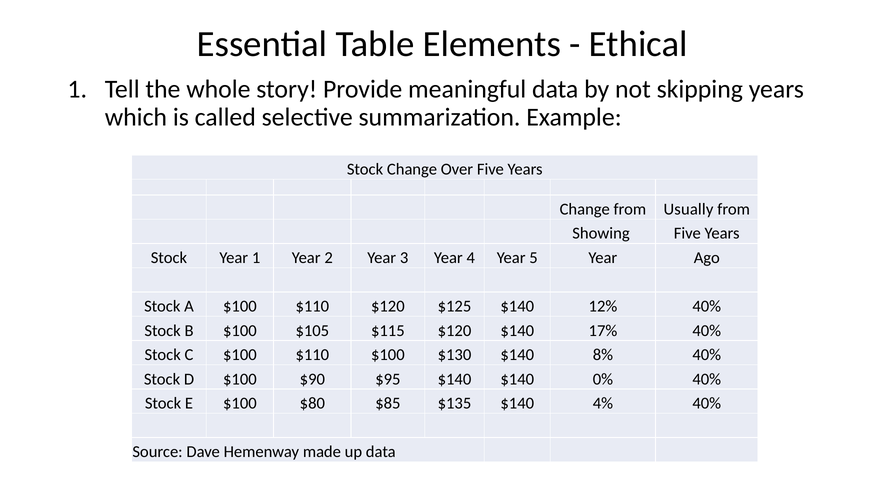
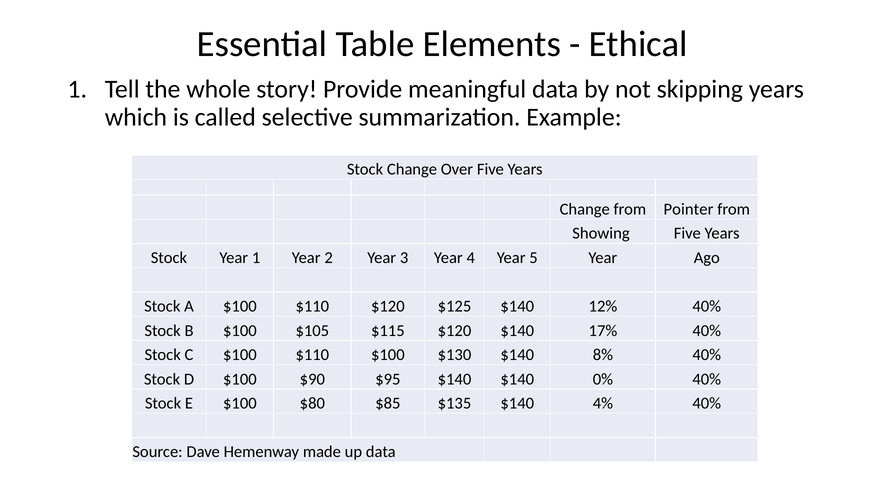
Usually: Usually -> Pointer (689, 209)
